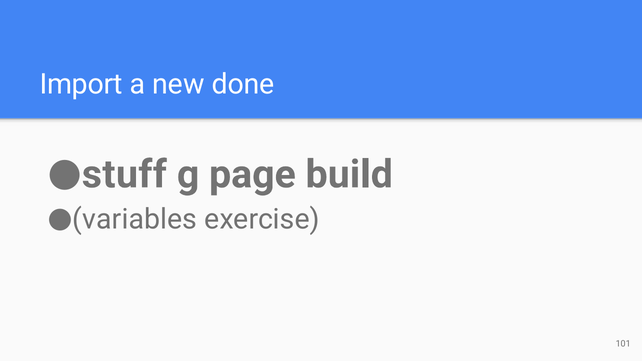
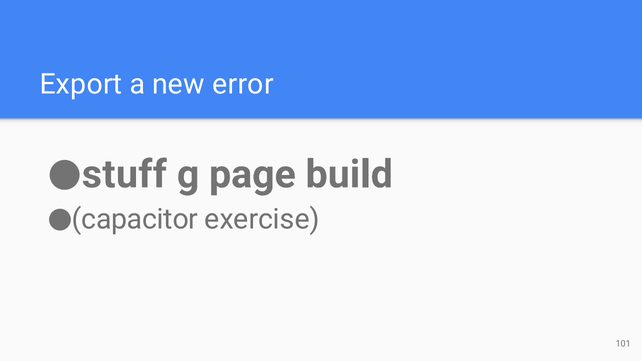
Import: Import -> Export (81, 84)
done: done -> error (243, 84)
variables: variables -> capacitor (135, 220)
